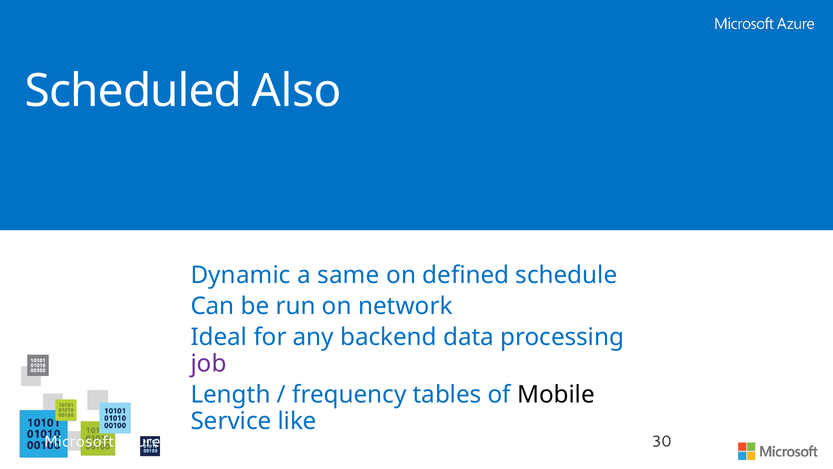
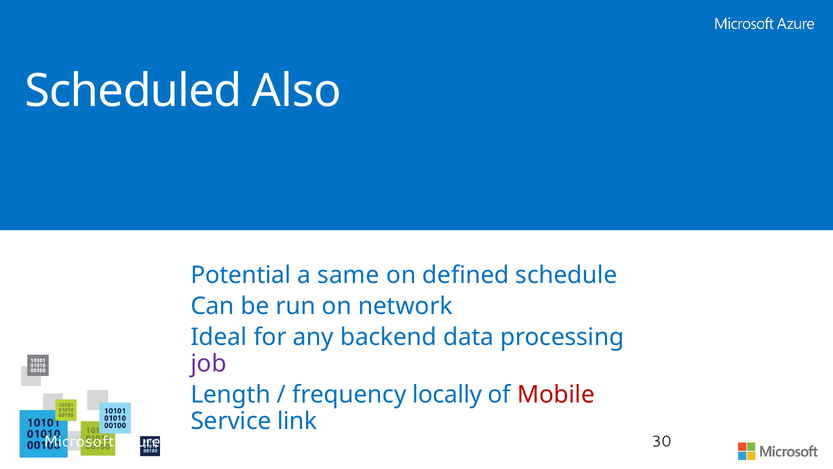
Dynamic: Dynamic -> Potential (241, 275)
tables: tables -> locally (447, 394)
Mobile colour: black -> red (556, 394)
like: like -> link (297, 421)
